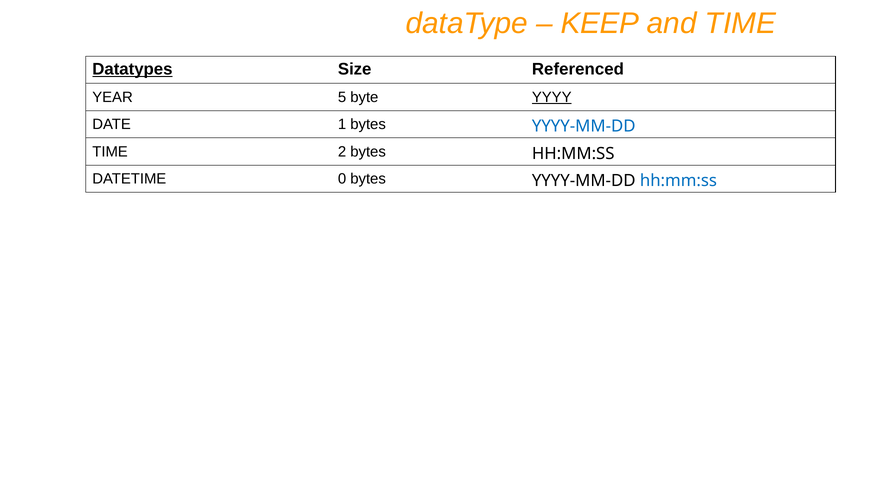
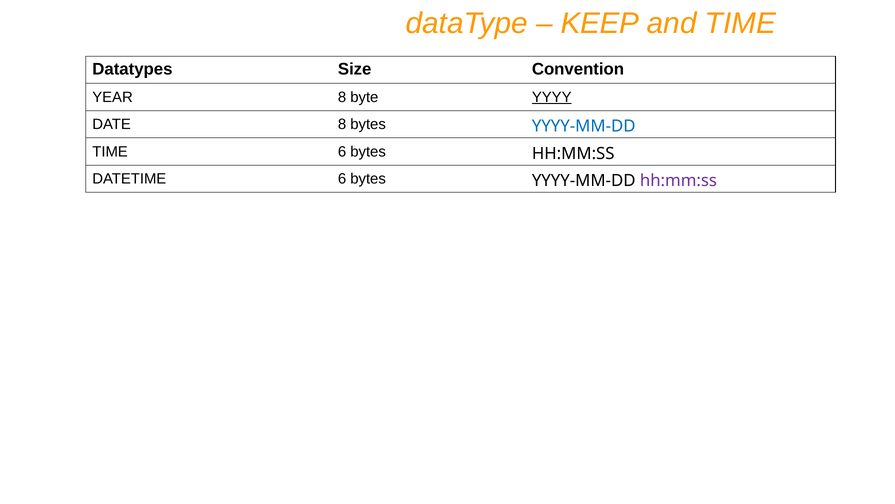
Datatypes underline: present -> none (132, 69)
Referenced: Referenced -> Convention (578, 69)
YEAR 5: 5 -> 8 (342, 97)
DATE 1: 1 -> 8 (342, 124)
TIME 2: 2 -> 6 (342, 152)
DATETIME 0: 0 -> 6 (342, 179)
hh:mm:ss colour: blue -> purple (678, 181)
